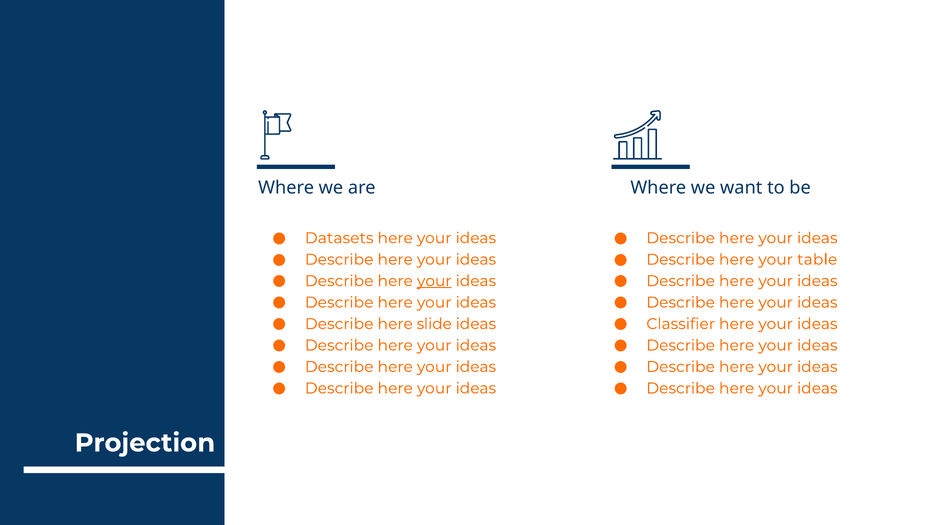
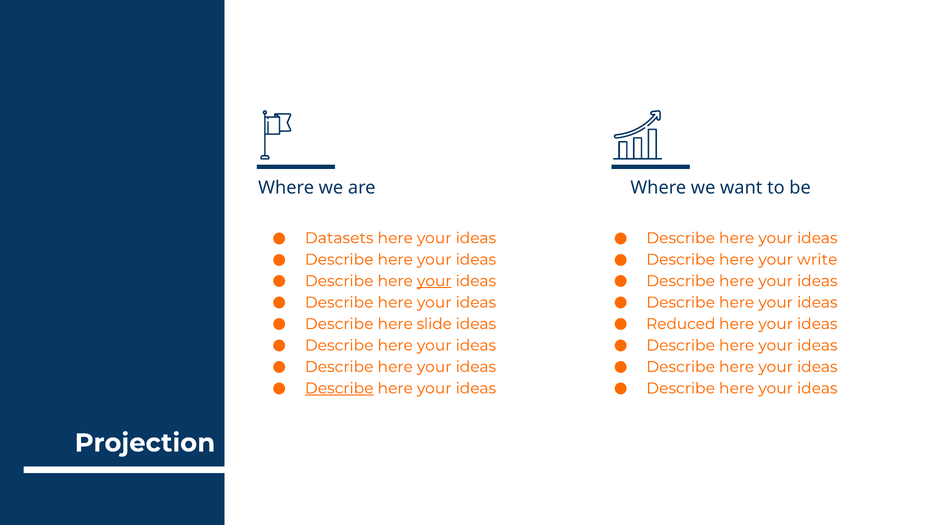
table: table -> write (817, 259)
Classifier: Classifier -> Reduced (681, 324)
Describe underline: none -> present (339, 388)
